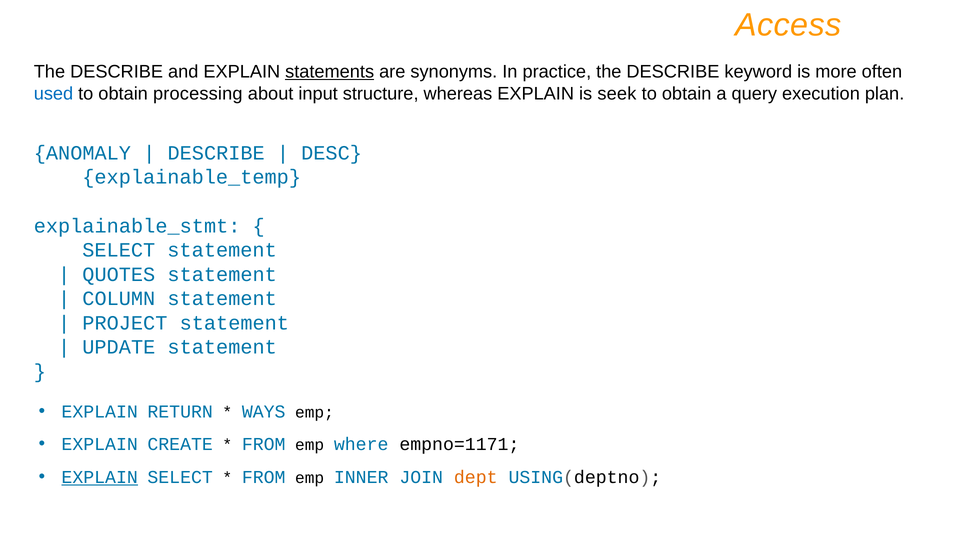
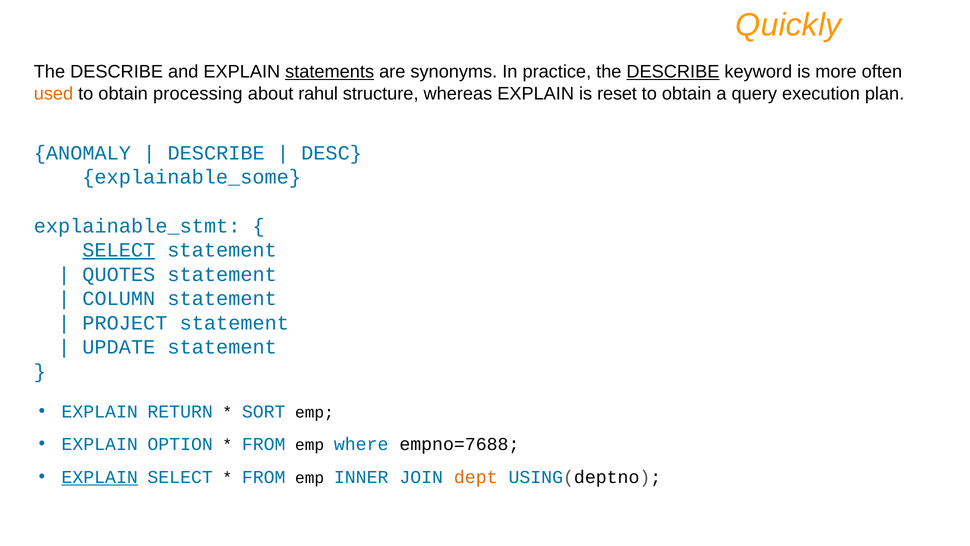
Access: Access -> Quickly (788, 25)
DESCRIBE underline: none -> present (673, 72)
used colour: blue -> orange (53, 93)
input: input -> rahul (318, 93)
seek: seek -> reset (617, 93)
explainable_temp: explainable_temp -> explainable_some (192, 177)
SELECT underline: none -> present (119, 250)
WAYS: WAYS -> SORT (264, 411)
CREATE: CREATE -> OPTION (180, 444)
empno=1171: empno=1171 -> empno=7688 (459, 444)
